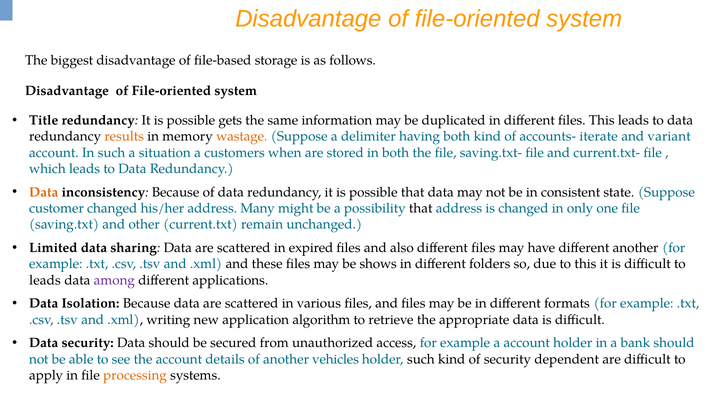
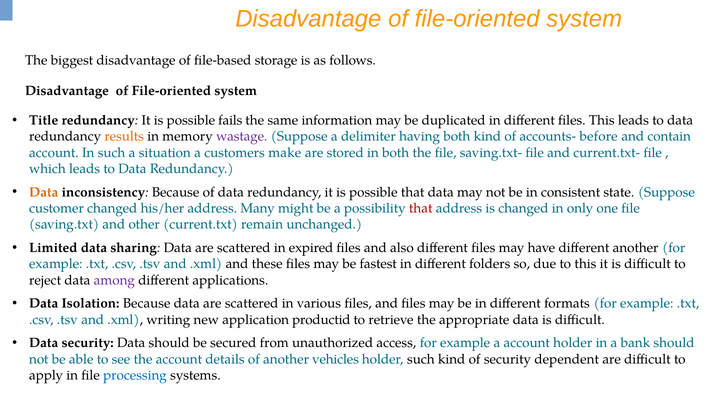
gets: gets -> fails (230, 120)
wastage colour: orange -> purple (242, 136)
iterate: iterate -> before (599, 136)
variant: variant -> contain (669, 136)
when: when -> make (285, 152)
that colour: black -> red (421, 208)
shows: shows -> fastest (378, 264)
leads: leads -> reject (45, 280)
algorithm: algorithm -> productid (321, 319)
processing colour: orange -> blue (135, 375)
